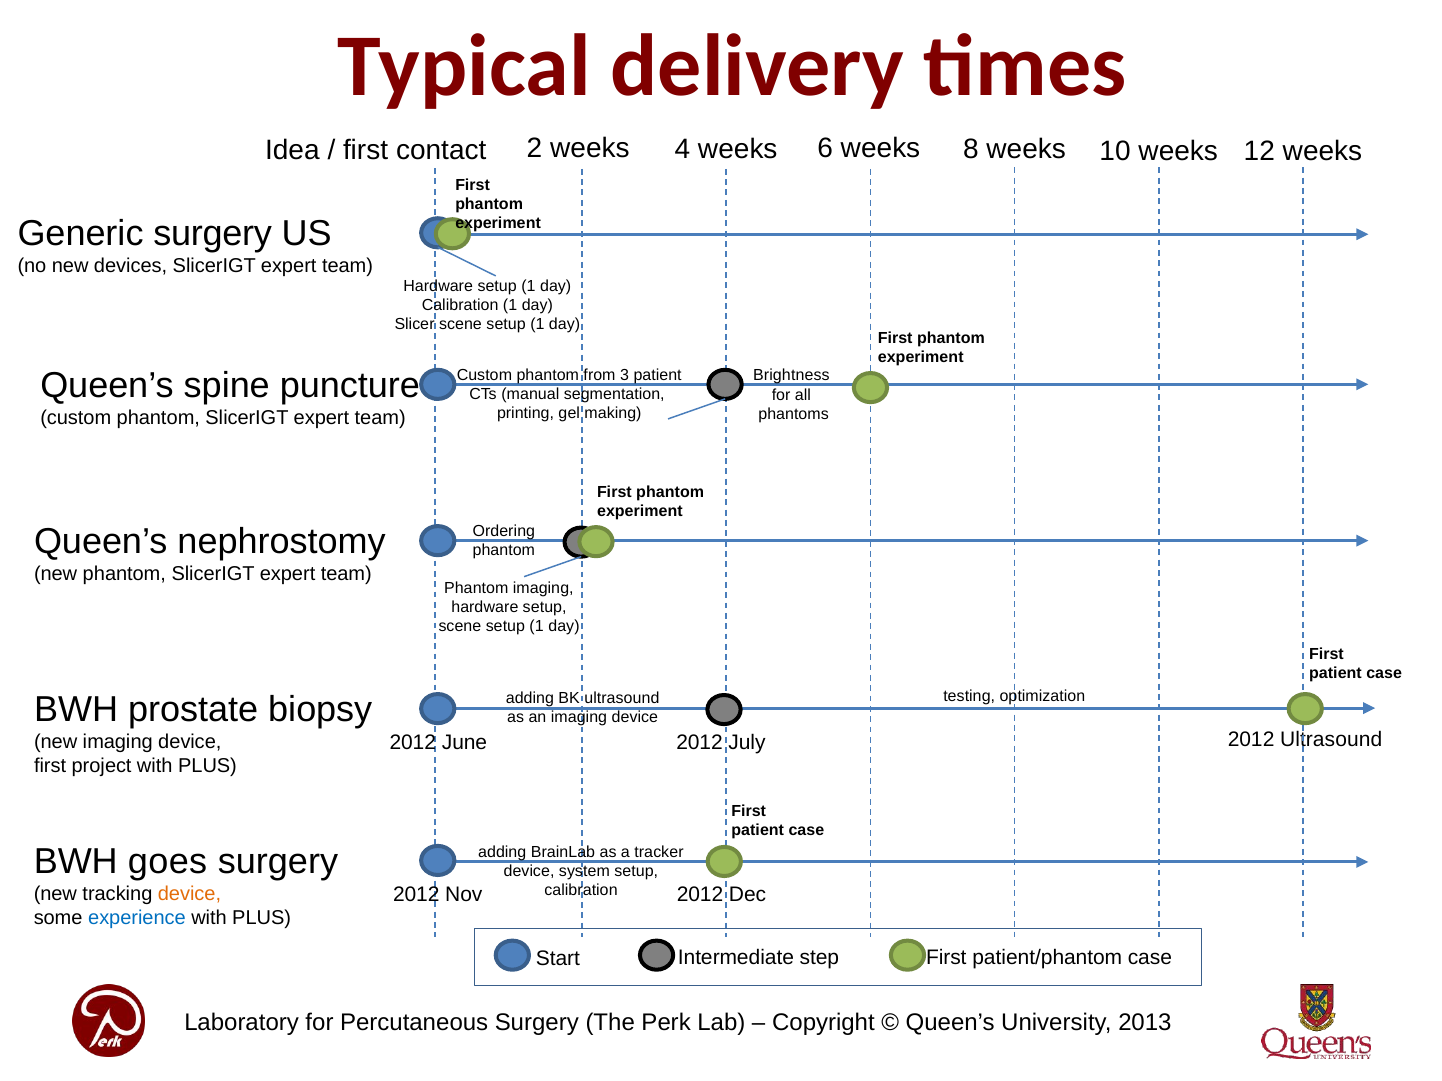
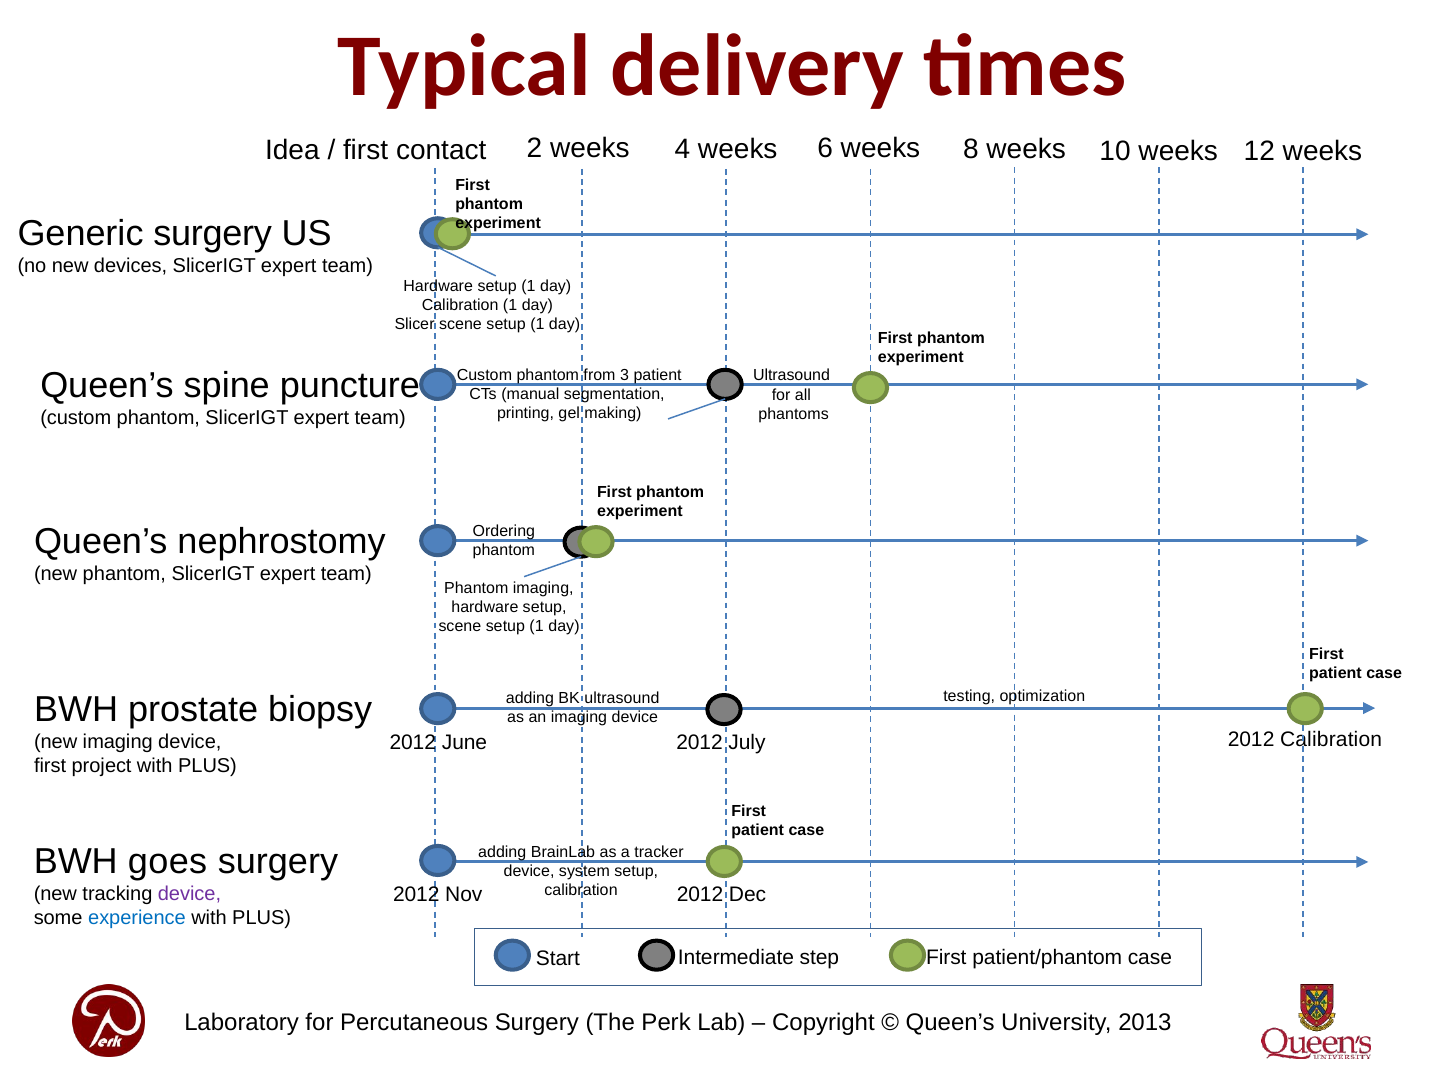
Brightness: Brightness -> Ultrasound (791, 376)
2012 Ultrasound: Ultrasound -> Calibration (1331, 740)
device colour: orange -> purple (189, 894)
